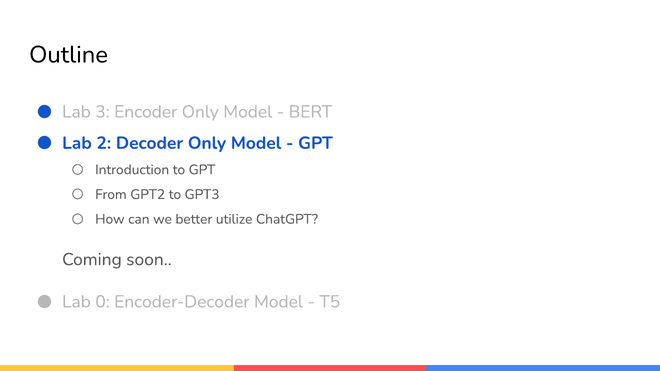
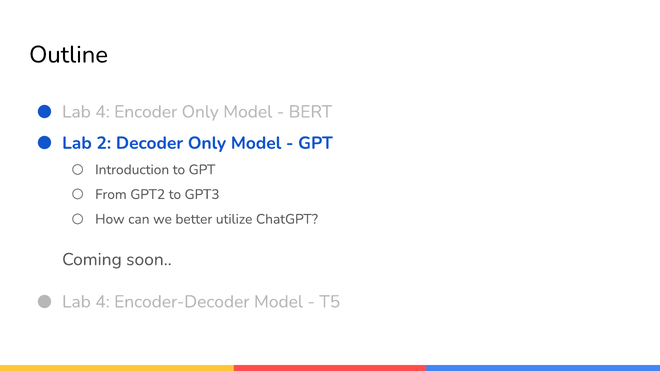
3: 3 -> 4 (103, 112)
0: 0 -> 4 (103, 302)
